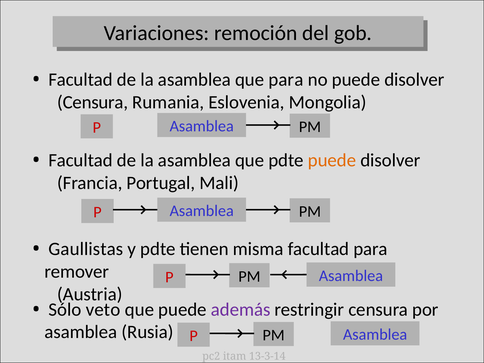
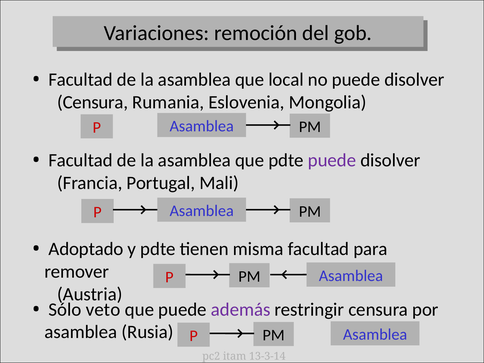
que para: para -> local (286, 80)
puede colour: orange -> purple (332, 160)
Gaullistas: Gaullistas -> Adoptado (86, 249)
